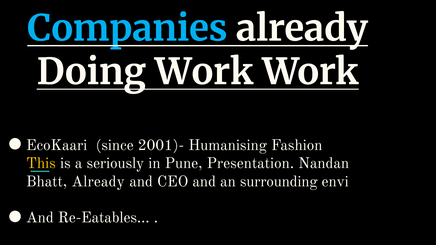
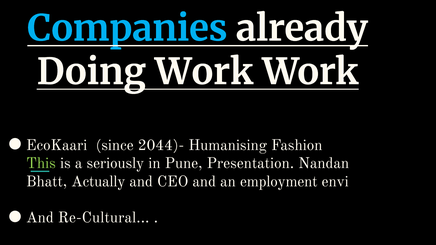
2001)-: 2001)- -> 2044)- (161, 145)
This colour: yellow -> light green (41, 163)
Bhatt Already: Already -> Actually (98, 182)
surrounding: surrounding -> employment (279, 182)
Re-Eatables: Re-Eatables -> Re-Cultural (104, 218)
